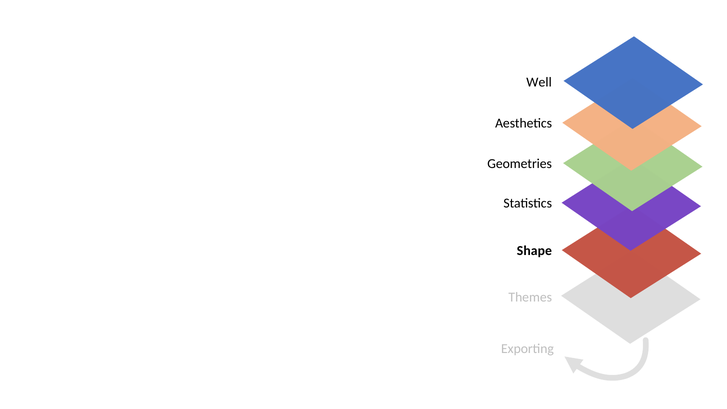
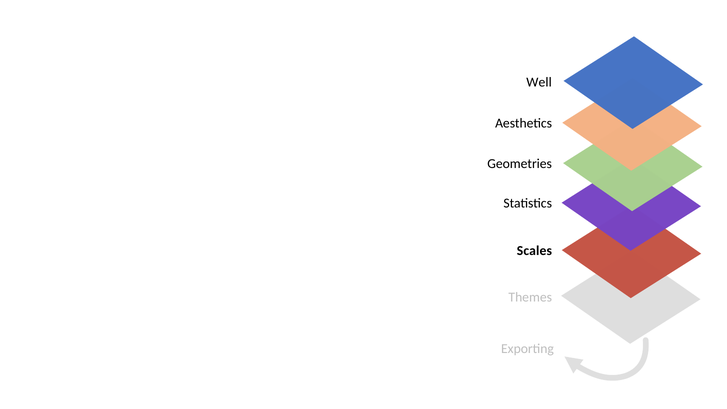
Shape: Shape -> Scales (534, 251)
